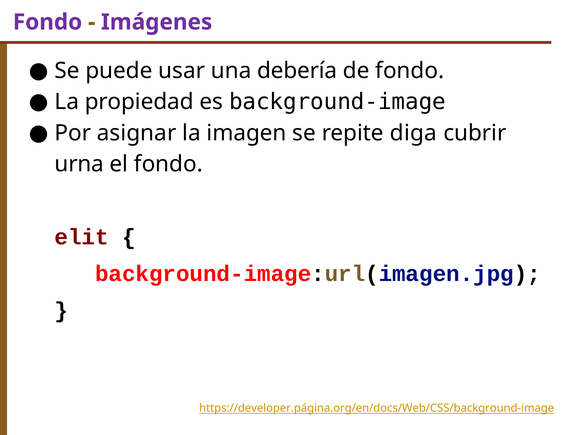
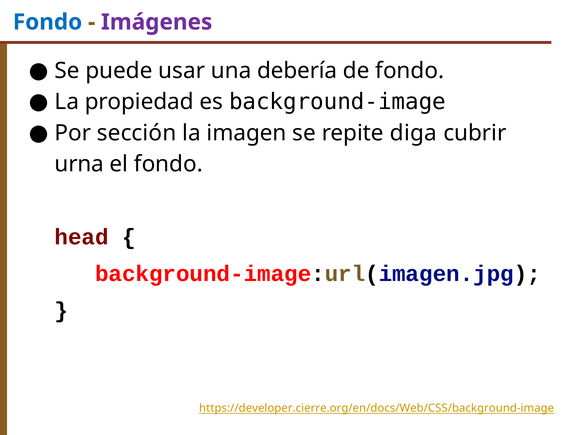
Fondo colour: purple -> blue (48, 22)
asignar: asignar -> sección (137, 133)
elit: elit -> head (82, 237)
https://developer.página.org/en/docs/Web/CSS/background-image: https://developer.página.org/en/docs/Web/CSS/background-image -> https://developer.cierre.org/en/docs/Web/CSS/background-image (377, 408)
